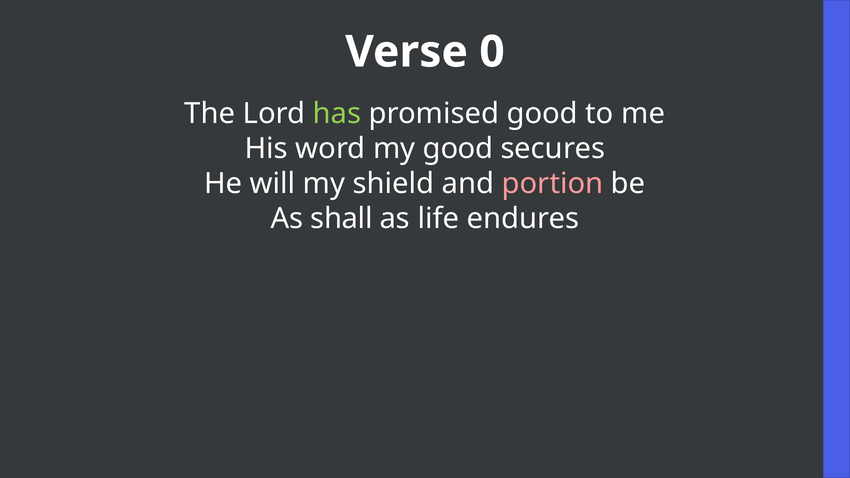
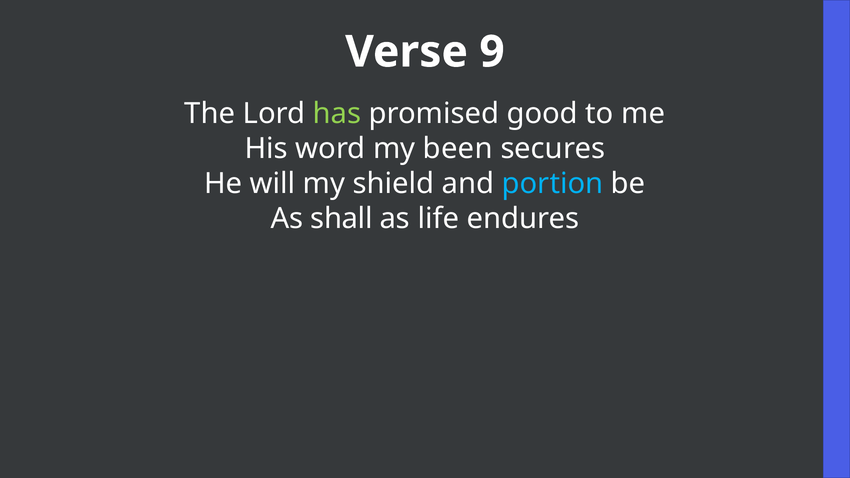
0: 0 -> 9 (492, 52)
my good: good -> been (458, 149)
portion colour: pink -> light blue (553, 184)
